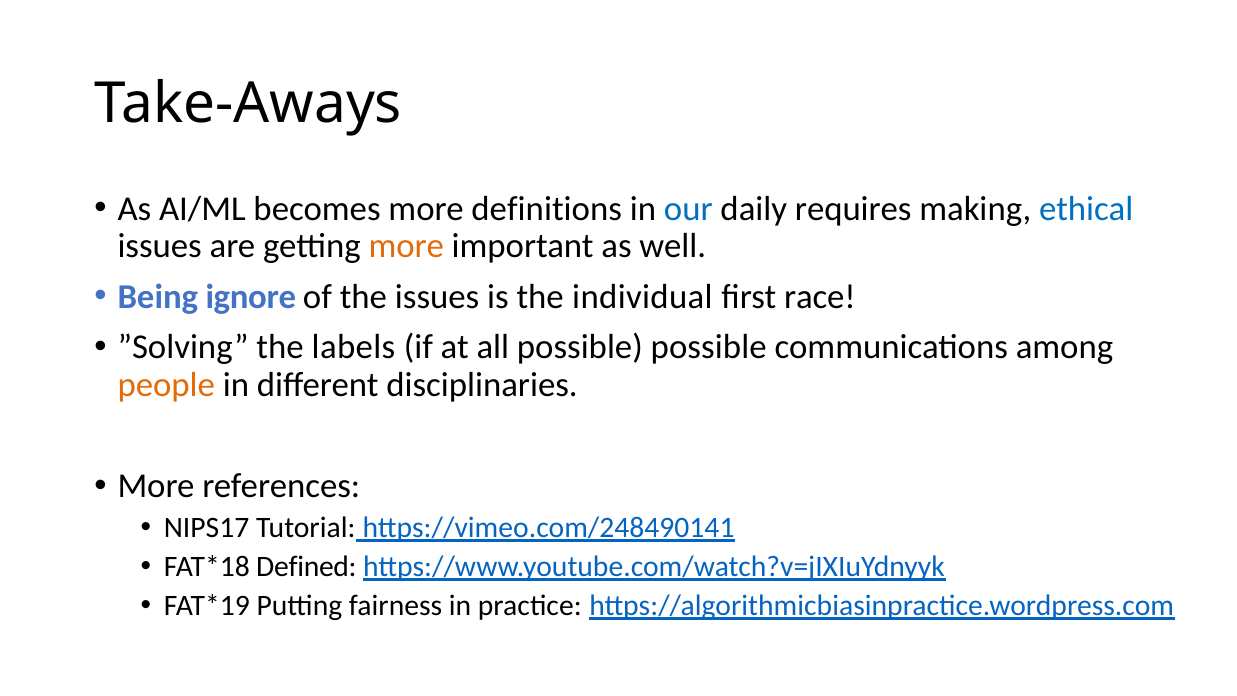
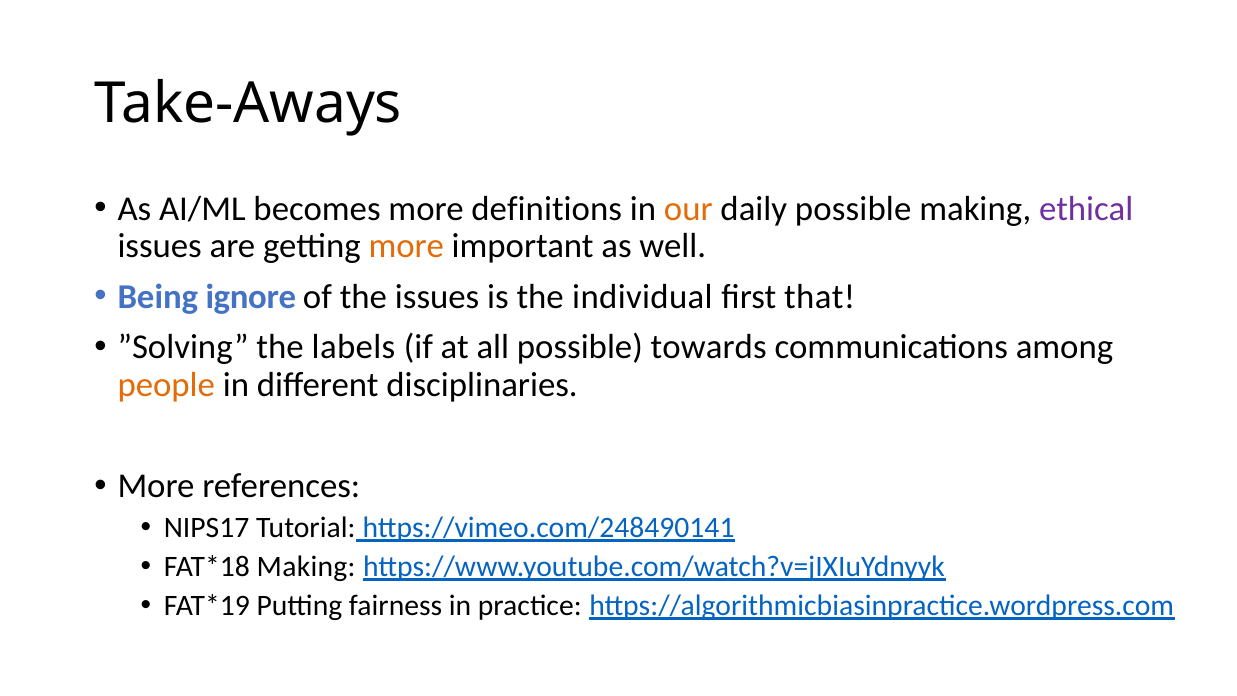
our colour: blue -> orange (688, 208)
daily requires: requires -> possible (853, 208)
ethical colour: blue -> purple (1086, 208)
race: race -> that (820, 297)
possible possible: possible -> towards (709, 347)
Defined: Defined -> Making (306, 567)
